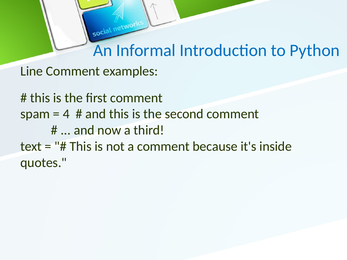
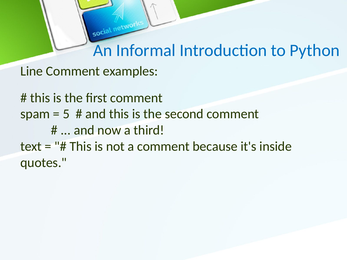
4: 4 -> 5 (66, 114)
